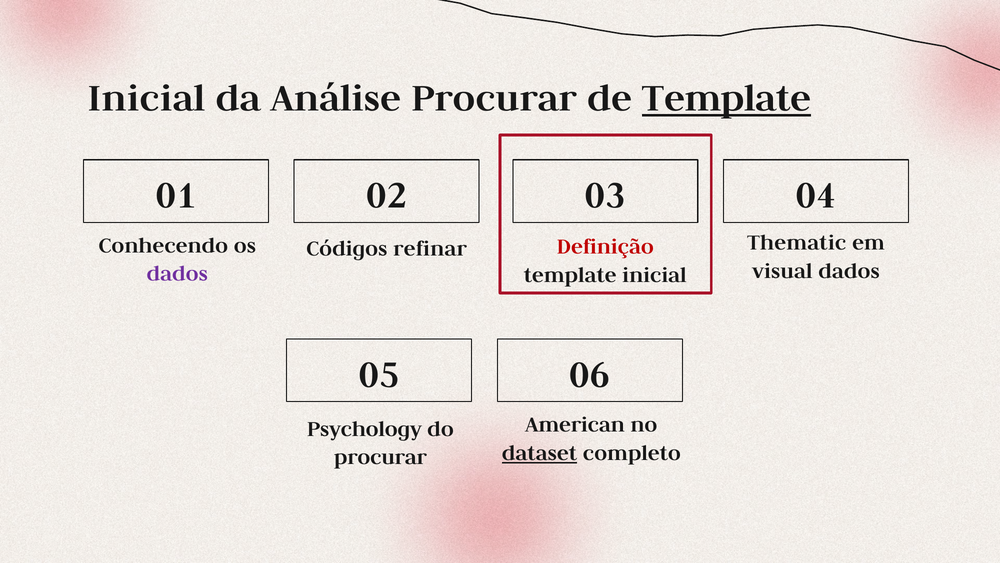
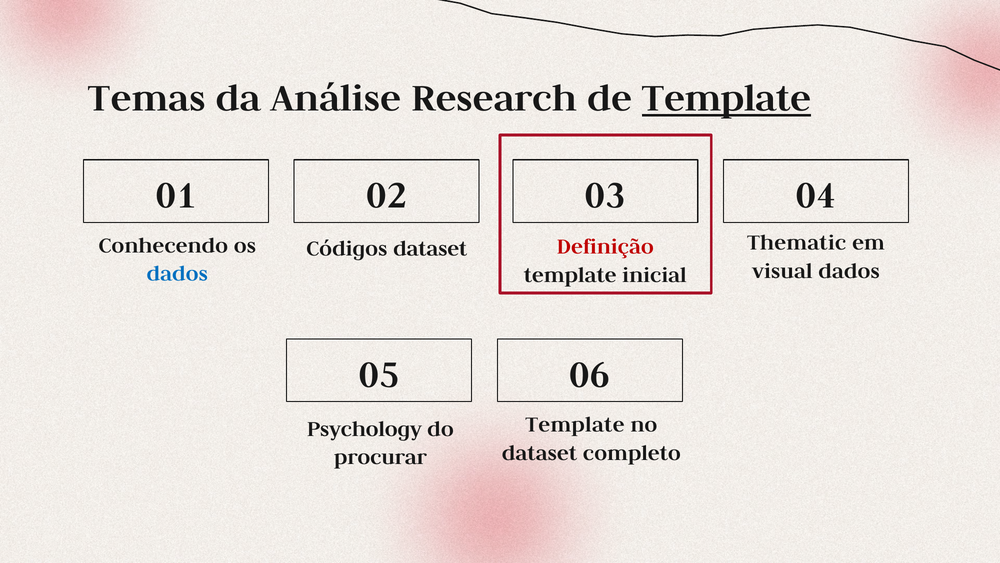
Inicial: Inicial -> Temas (147, 97)
Análise Procurar: Procurar -> Research (494, 97)
Códigos refinar: refinar -> dataset (430, 248)
dados colour: purple -> blue (177, 273)
American: American -> Template (575, 424)
dataset underline: present -> none (539, 452)
